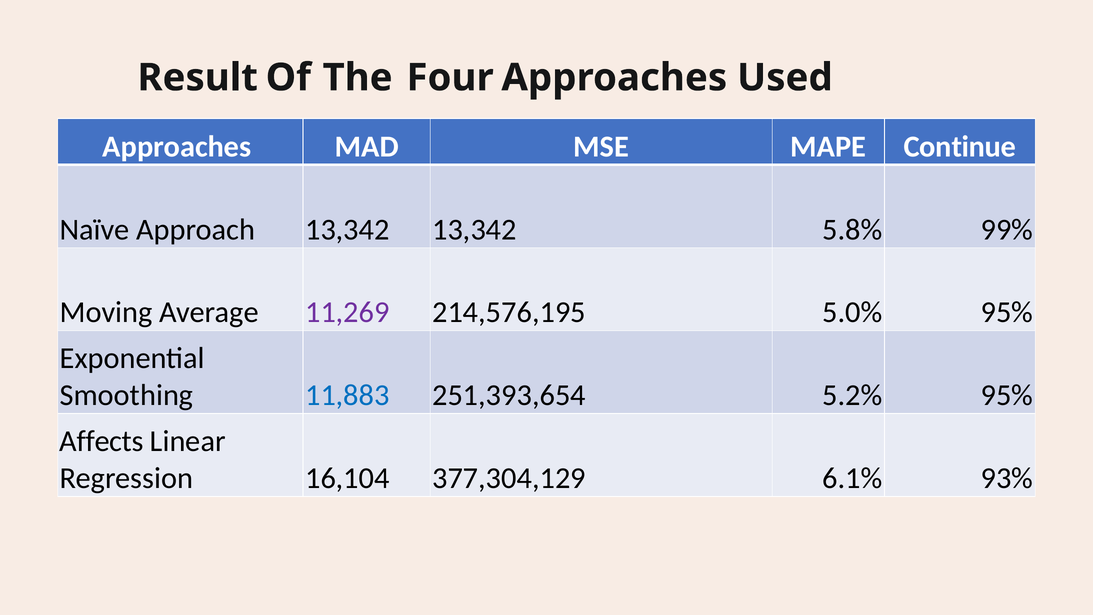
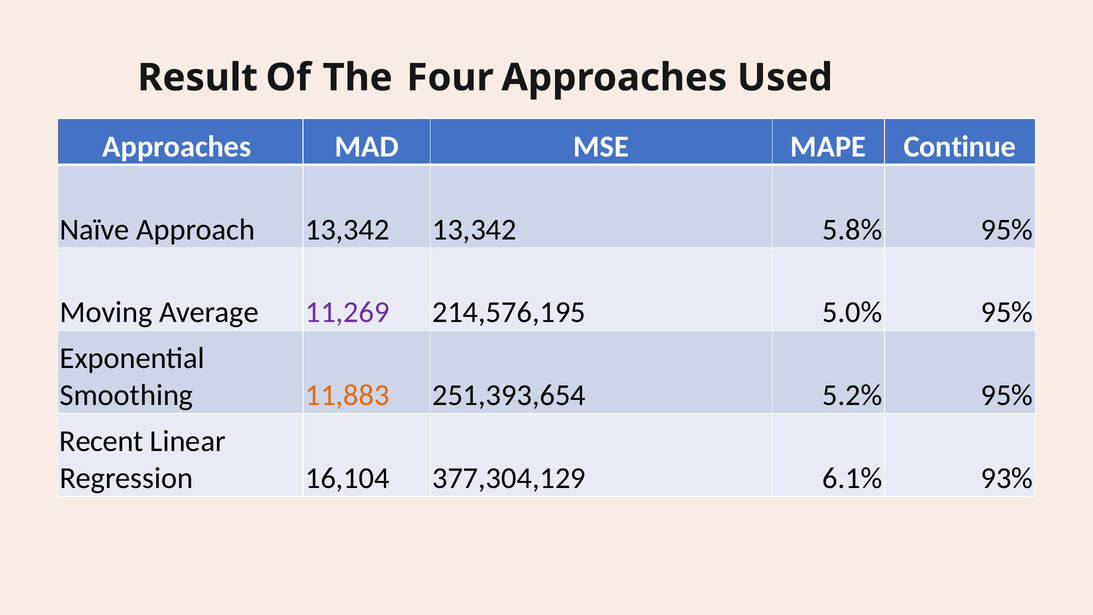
5.8% 99%: 99% -> 95% (1007, 229)
11,883 colour: blue -> orange (347, 395)
Affects: Affects -> Recent (101, 441)
